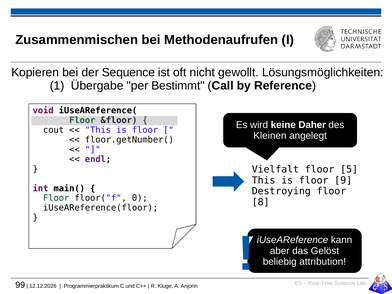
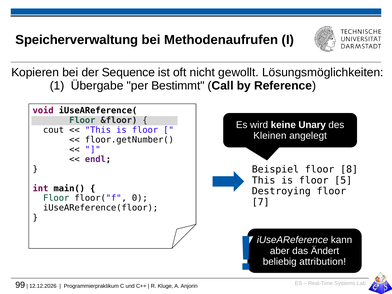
Zusammenmischen: Zusammenmischen -> Speicherverwaltung (77, 40)
Daher: Daher -> Unary (312, 125)
Vielfalt: Vielfalt -> Beispiel (275, 169)
5: 5 -> 8 (349, 169)
9: 9 -> 5 (343, 180)
8: 8 -> 7 (261, 202)
Gelöst: Gelöst -> Ändert (325, 251)
